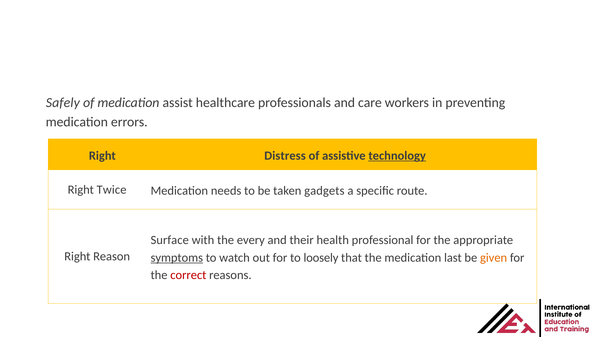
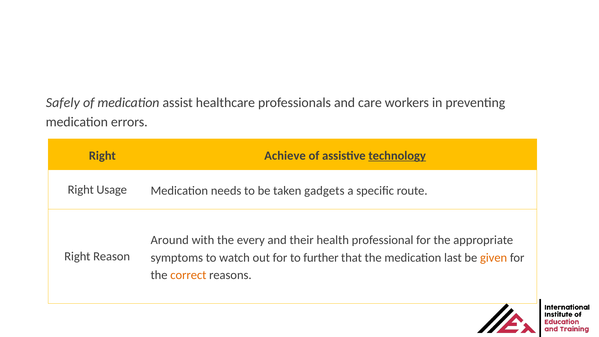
Distress: Distress -> Achieve (285, 156)
Twice: Twice -> Usage (112, 190)
Surface: Surface -> Around (170, 240)
symptoms underline: present -> none (177, 258)
loosely: loosely -> further (321, 258)
correct colour: red -> orange (188, 275)
